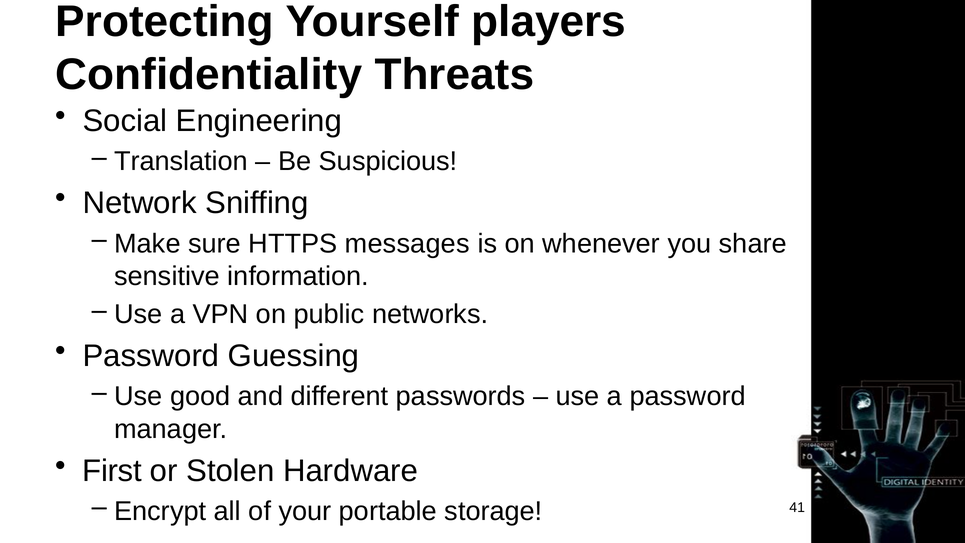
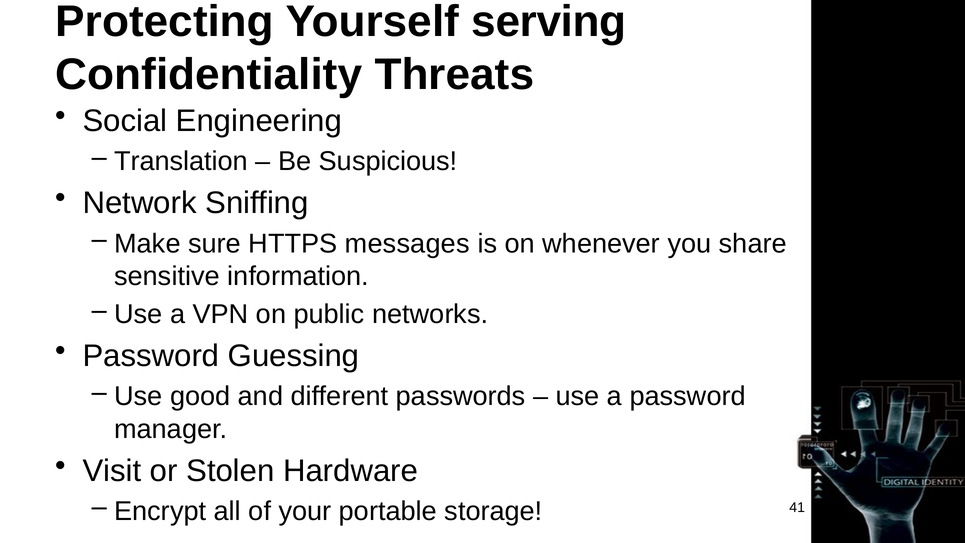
players: players -> serving (549, 22)
First: First -> Visit (112, 471)
